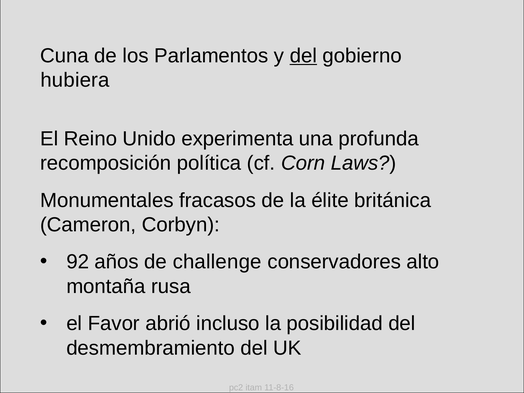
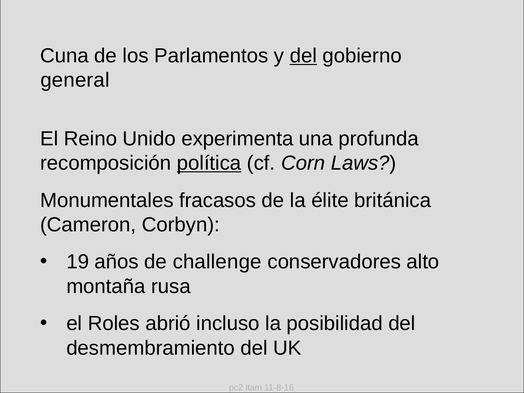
hubiera: hubiera -> general (75, 80)
política underline: none -> present (209, 163)
92: 92 -> 19 (78, 262)
Favor: Favor -> Roles (114, 324)
